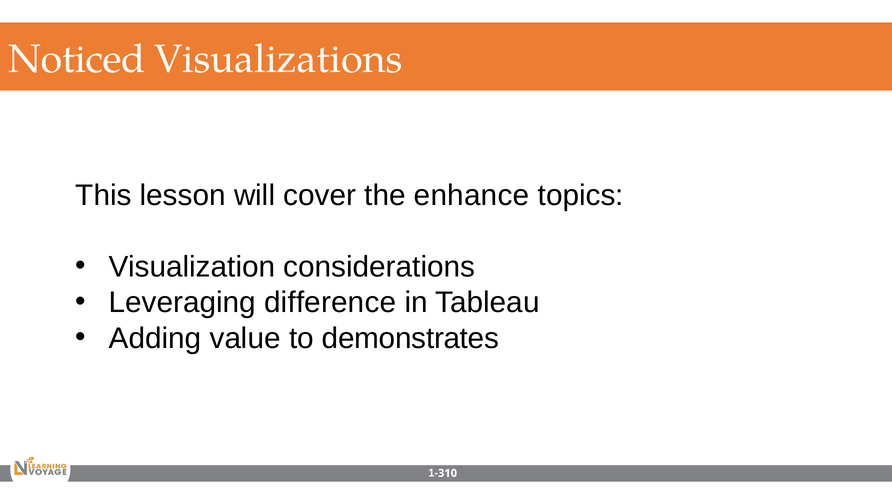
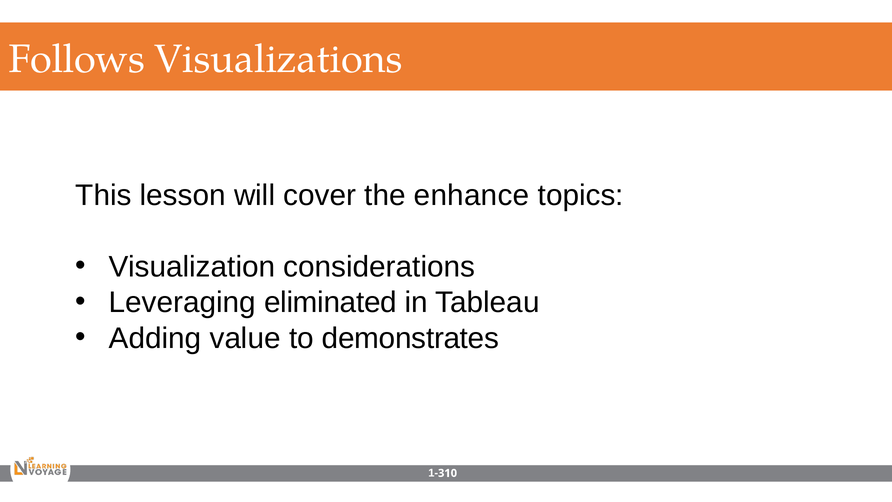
Noticed: Noticed -> Follows (77, 59)
difference: difference -> eliminated (330, 302)
